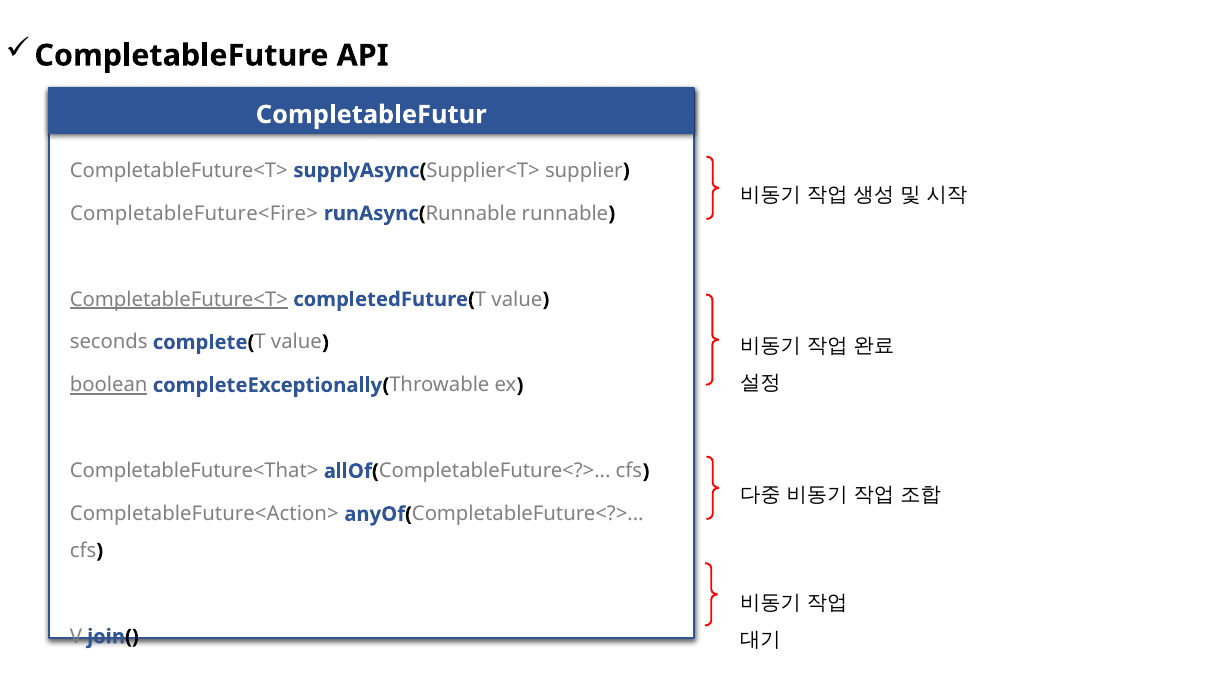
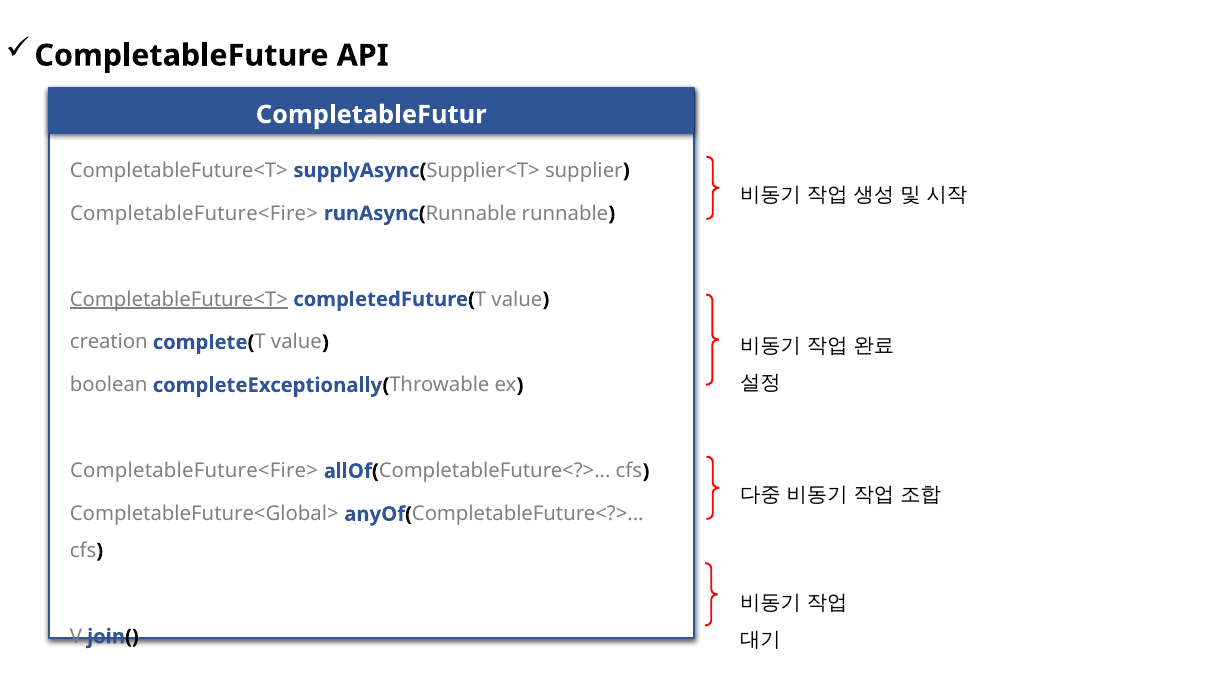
seconds: seconds -> creation (109, 342)
boolean underline: present -> none (109, 385)
CompletableFuture<That>: CompletableFuture<That> -> CompletableFuture<Fire> (194, 471)
CompletableFuture<Action>: CompletableFuture<Action> -> CompletableFuture<Global> (204, 514)
